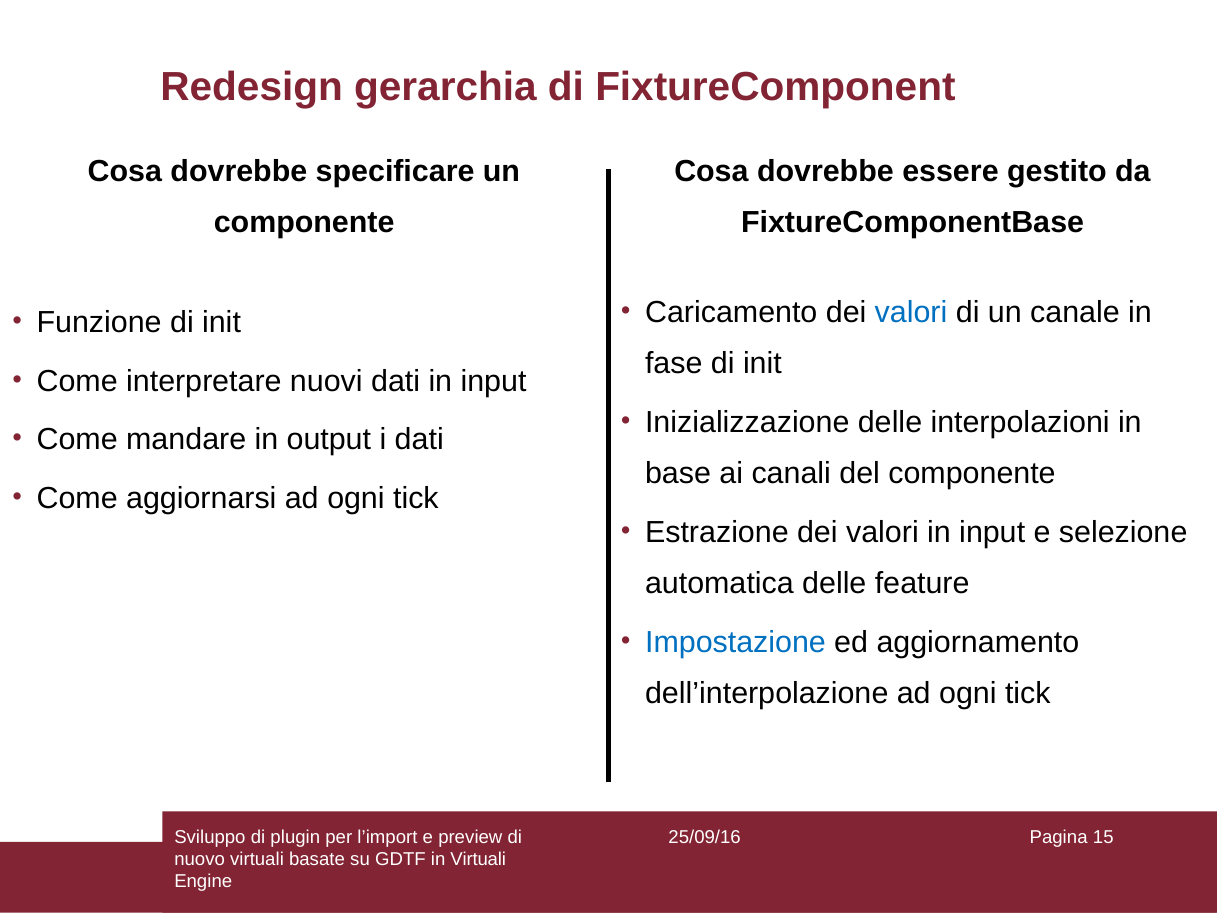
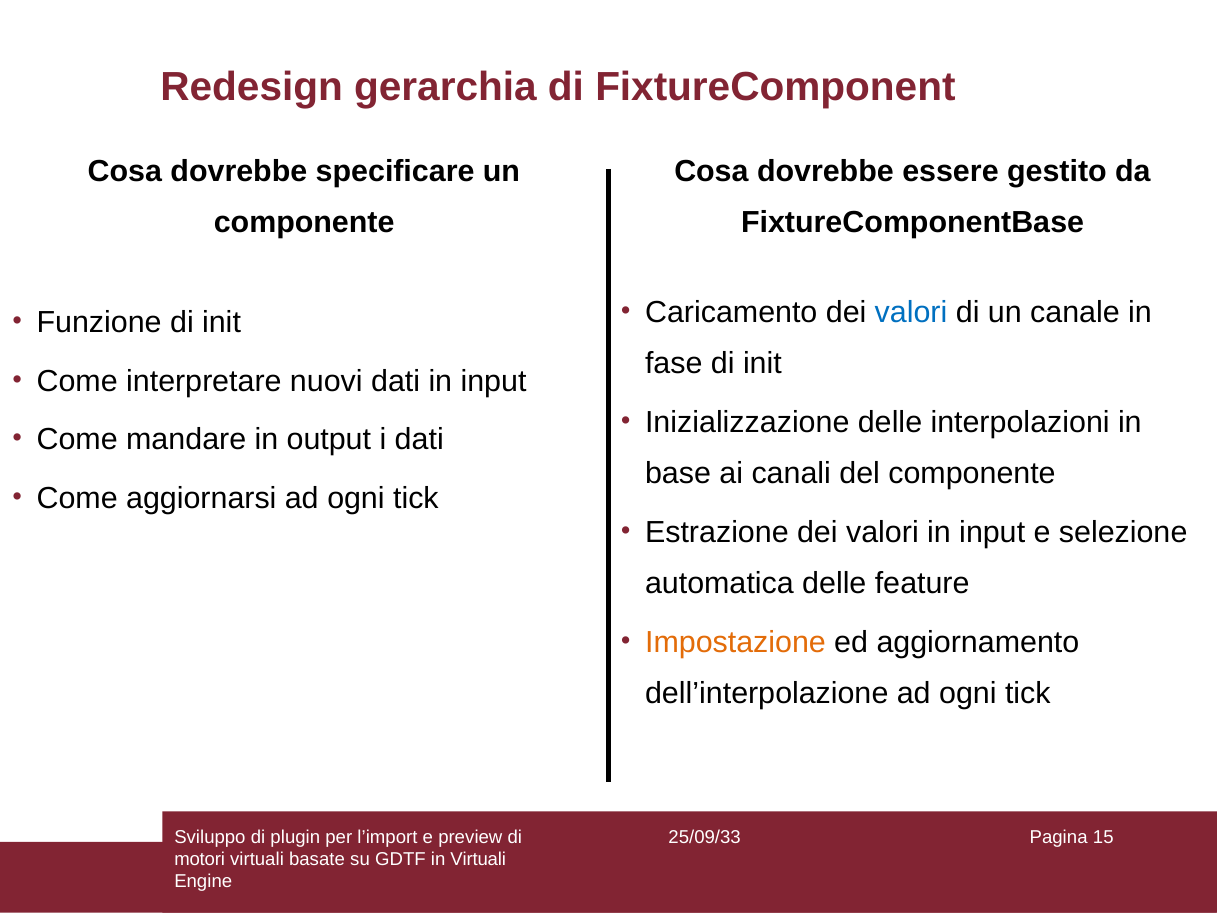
Impostazione colour: blue -> orange (735, 642)
25/09/16: 25/09/16 -> 25/09/33 (705, 837)
nuovo: nuovo -> motori (200, 859)
